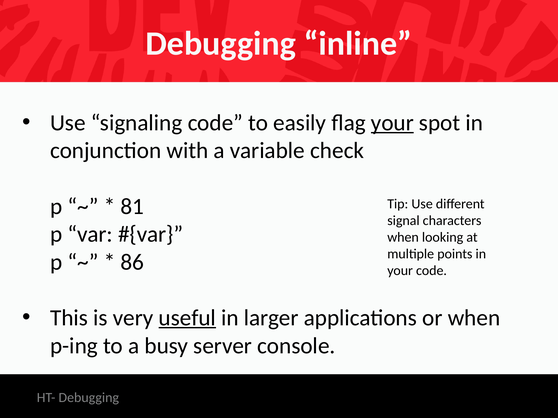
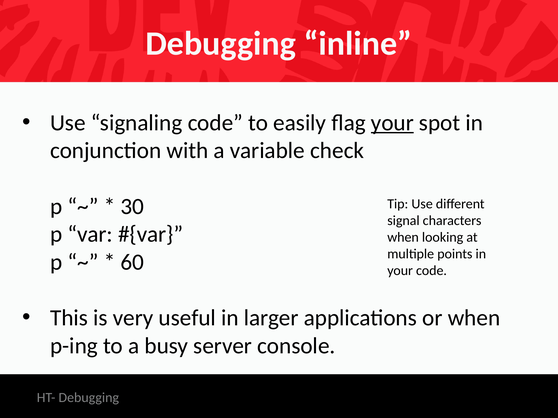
81: 81 -> 30 (132, 207)
86: 86 -> 60 (132, 262)
useful underline: present -> none (187, 318)
